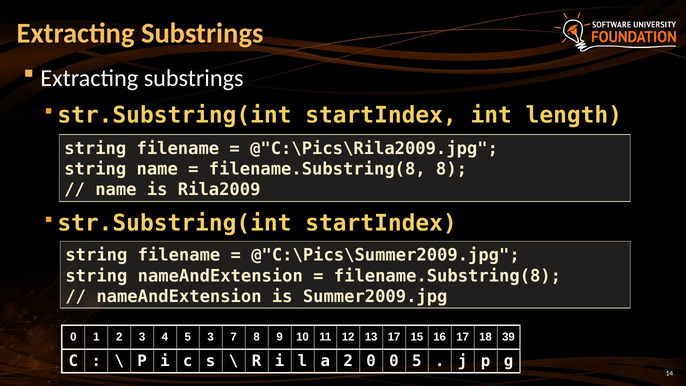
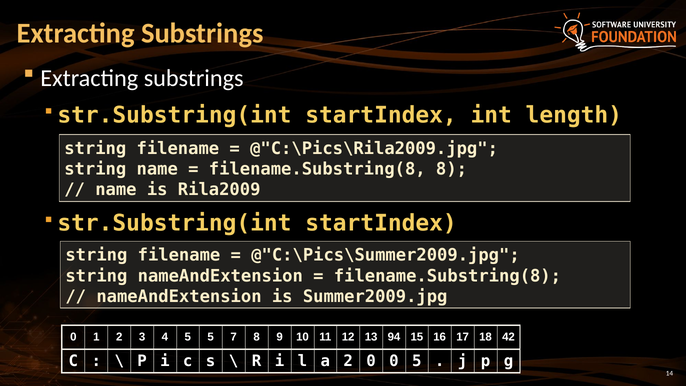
5 3: 3 -> 5 (211, 337)
13 17: 17 -> 94 (394, 337)
39: 39 -> 42 (509, 337)
